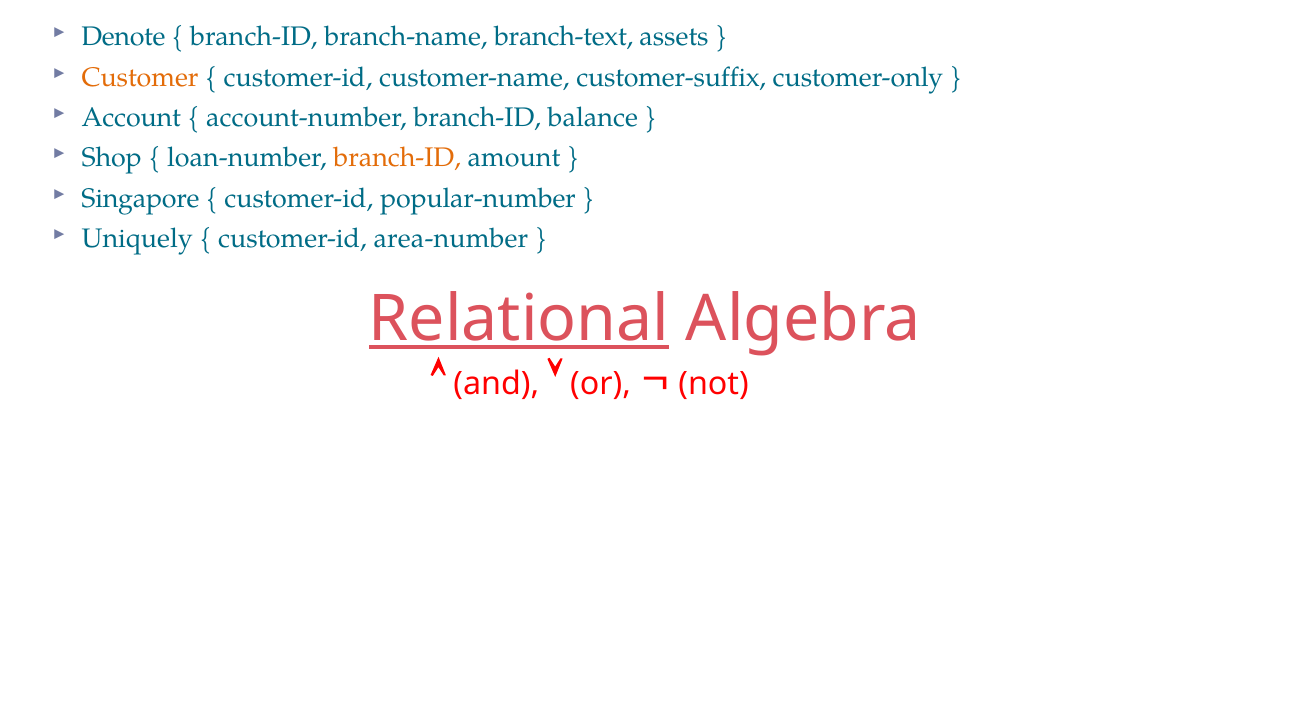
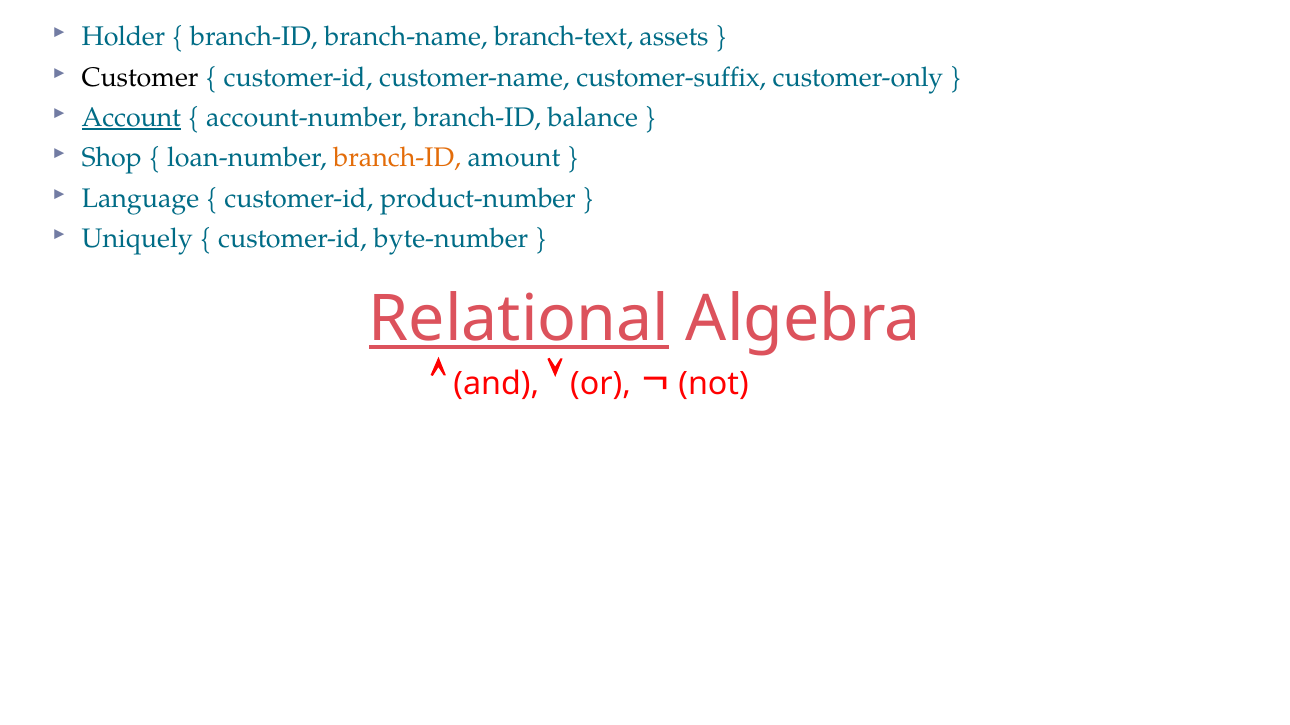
Denote: Denote -> Holder (123, 37)
Customer colour: orange -> black (140, 77)
Account underline: none -> present (131, 118)
Singapore: Singapore -> Language (140, 198)
popular-number: popular-number -> product-number (478, 198)
area-number: area-number -> byte-number (451, 239)
